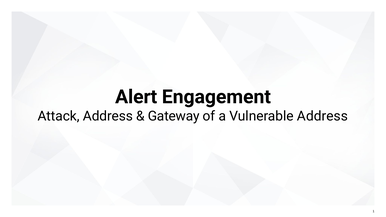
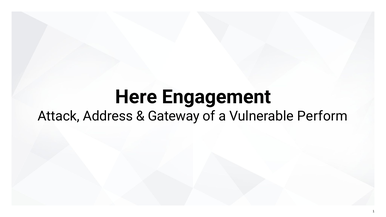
Alert: Alert -> Here (136, 97)
Vulnerable Address: Address -> Perform (322, 116)
